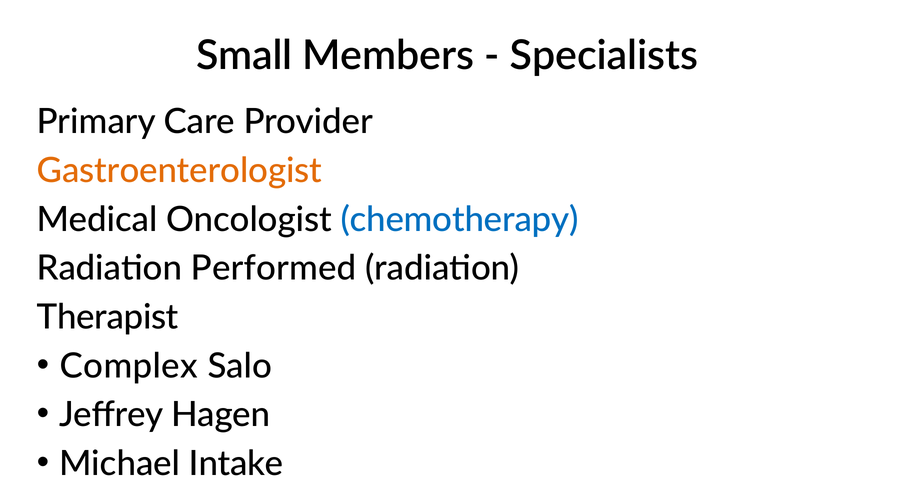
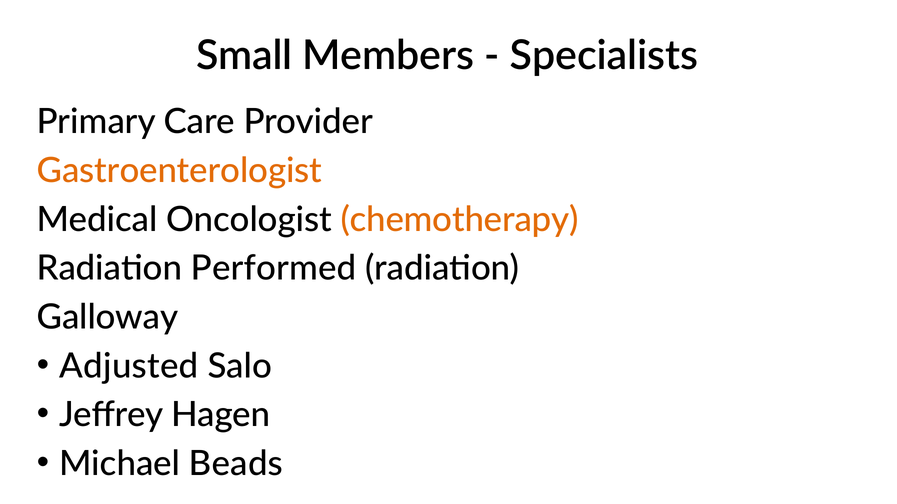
chemotherapy colour: blue -> orange (460, 220)
Therapist: Therapist -> Galloway (108, 318)
Complex: Complex -> Adjusted (129, 366)
Intake: Intake -> Beads (236, 464)
